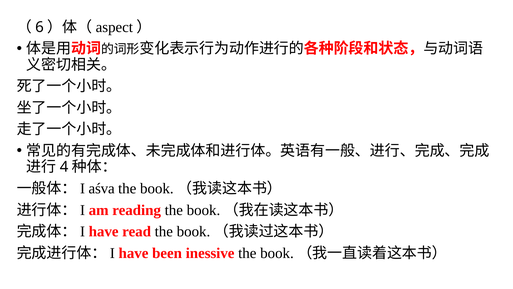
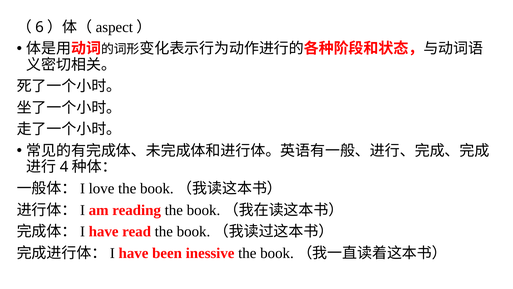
aśva: aśva -> love (102, 188)
